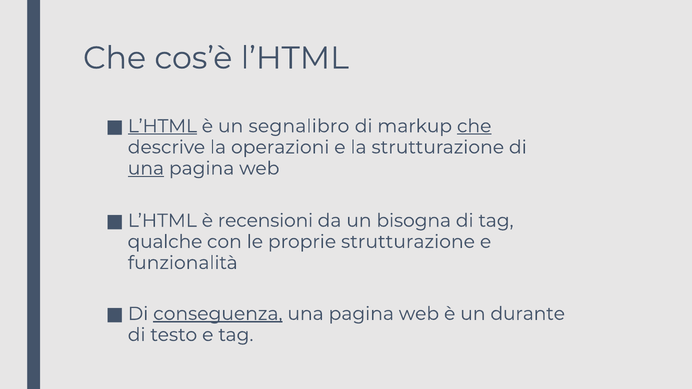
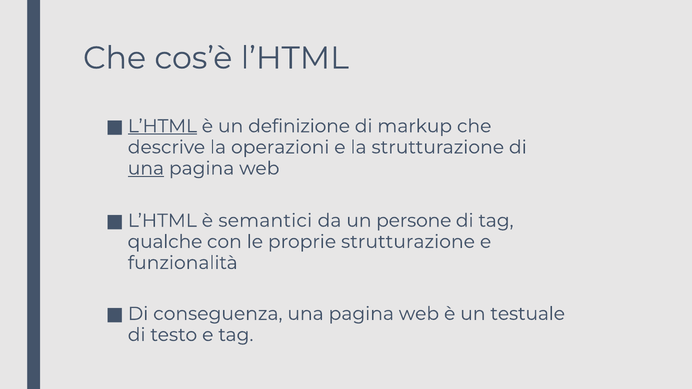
segnalibro: segnalibro -> definizione (299, 126)
che underline: present -> none (474, 126)
recensioni: recensioni -> semantici (265, 221)
bisogna: bisogna -> persone (414, 221)
conseguenza underline: present -> none (218, 314)
durante: durante -> testuale (528, 314)
